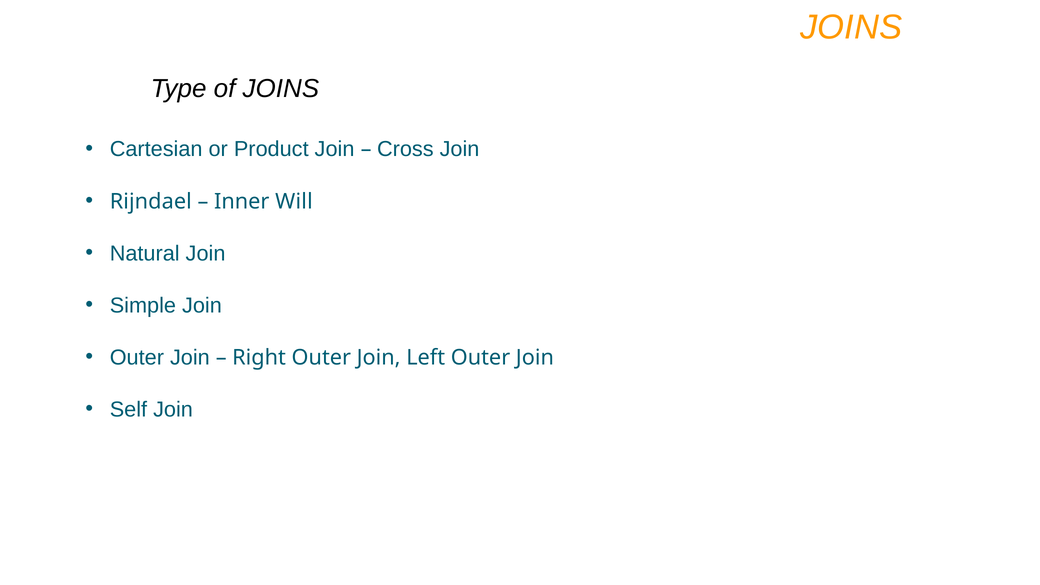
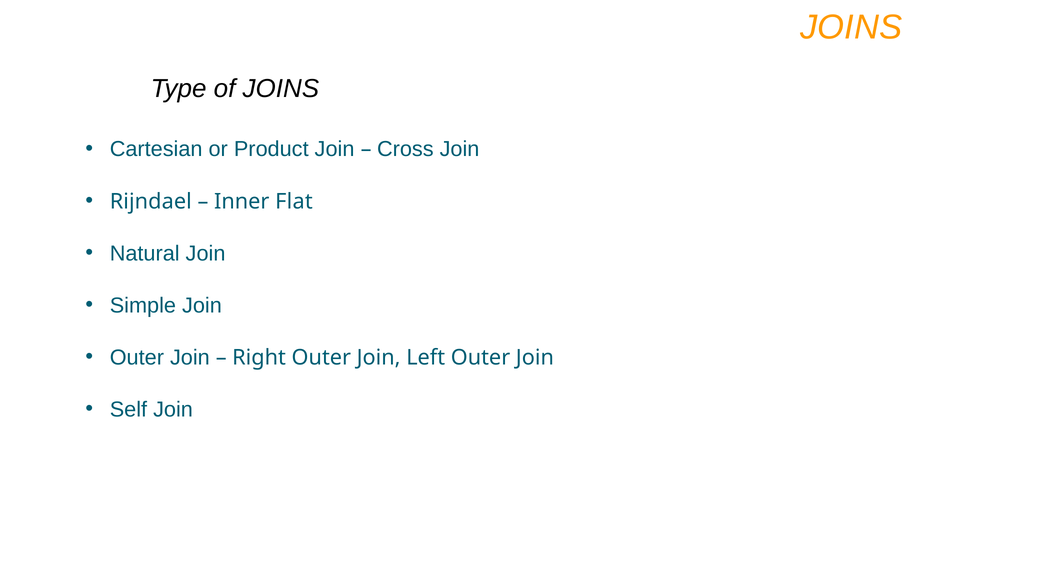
Will: Will -> Flat (294, 201)
